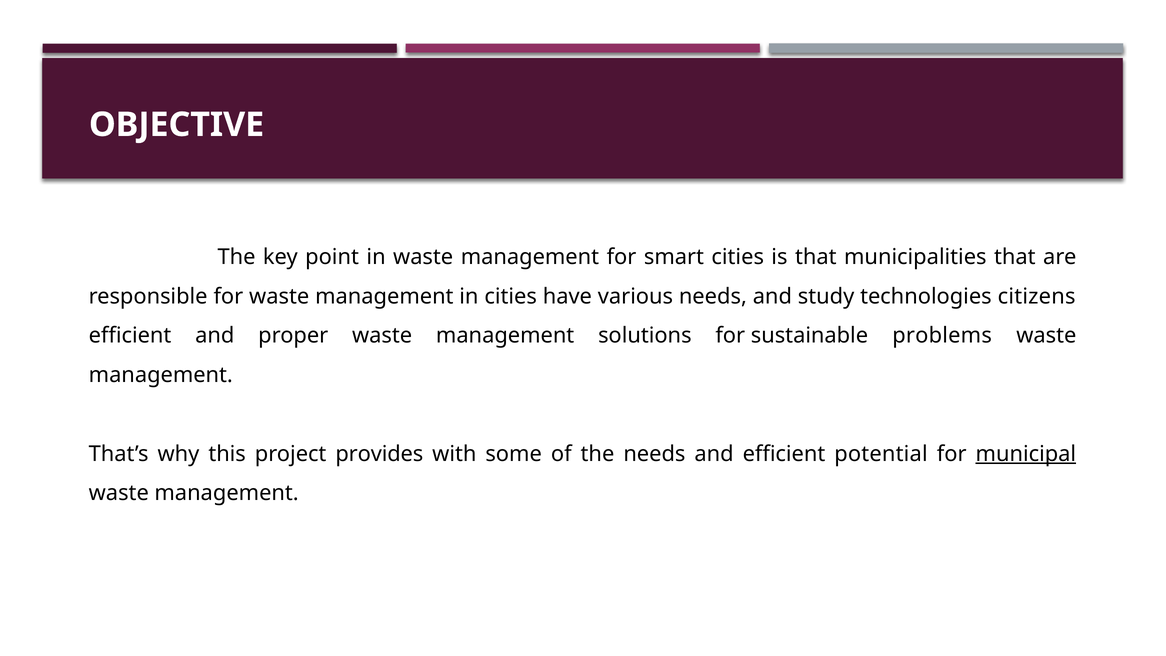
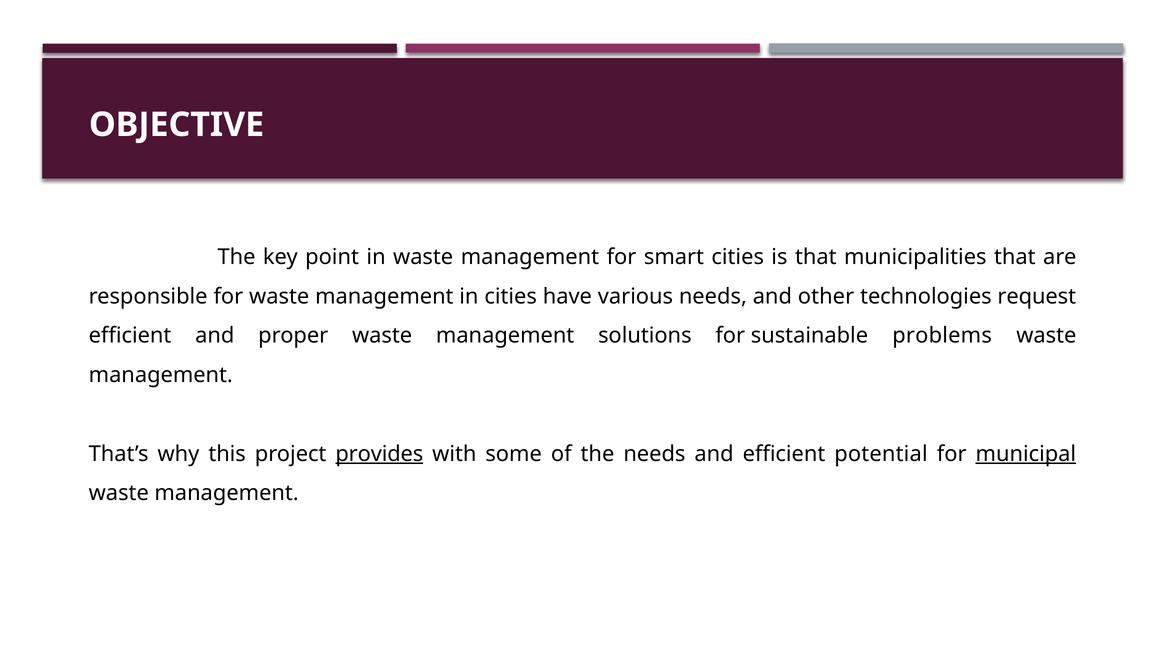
study: study -> other (826, 296)
citizens: citizens -> request (1037, 296)
provides underline: none -> present (379, 454)
